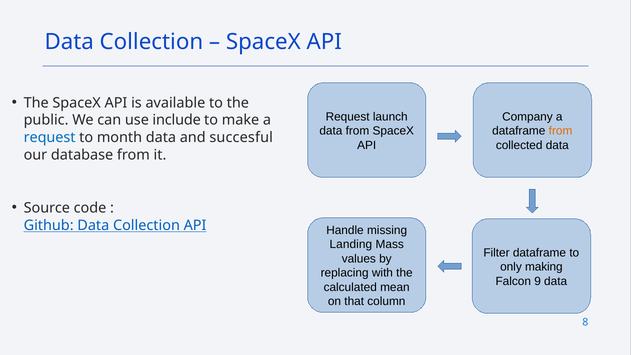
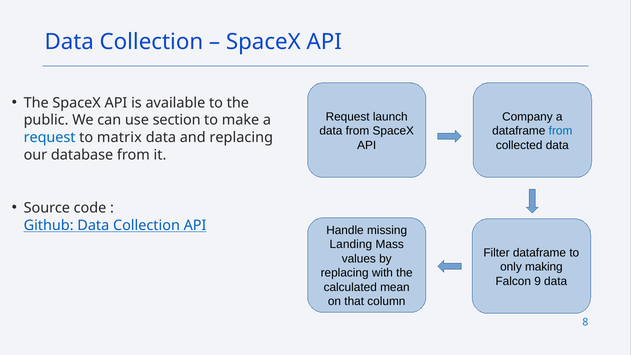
include: include -> section (177, 120)
from colour: orange -> blue (561, 131)
month: month -> matrix (119, 138)
and succesful: succesful -> replacing (241, 138)
